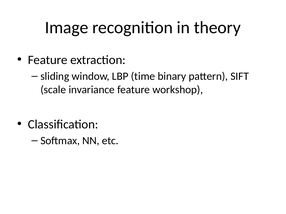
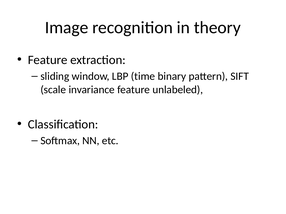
workshop: workshop -> unlabeled (178, 90)
